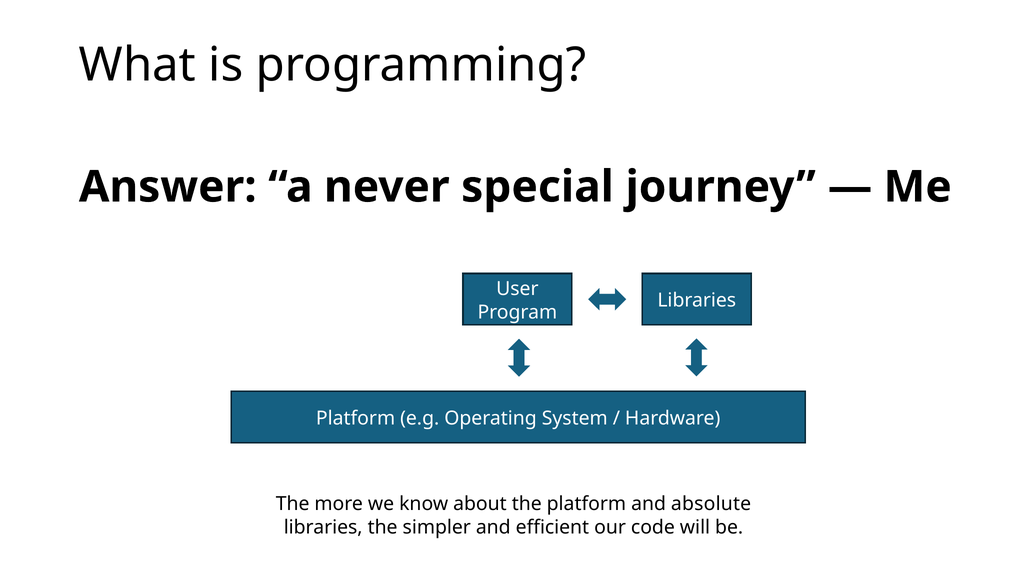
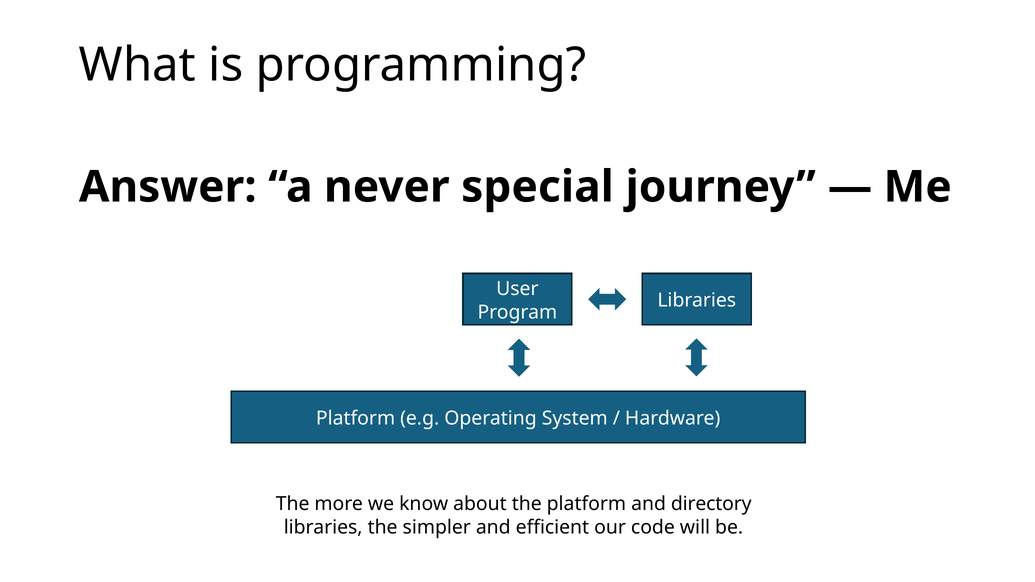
absolute: absolute -> directory (711, 504)
